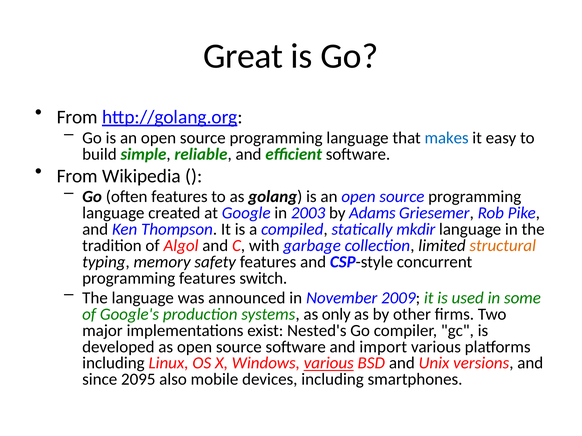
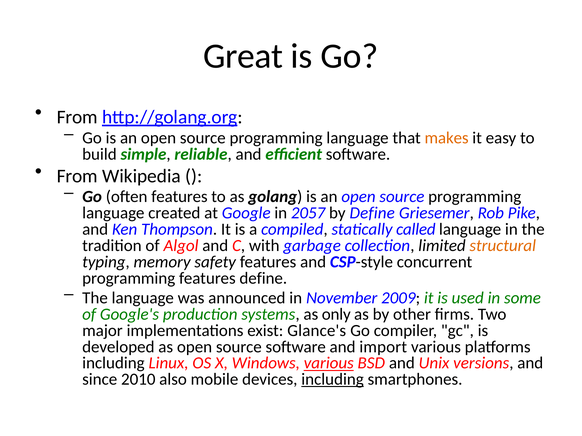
makes colour: blue -> orange (447, 138)
2003: 2003 -> 2057 (308, 213)
by Adams: Adams -> Define (372, 213)
mkdir: mkdir -> called (416, 230)
features switch: switch -> define (263, 278)
Nested's: Nested's -> Glance's (317, 331)
2095: 2095 -> 2010 (138, 380)
including underline: none -> present (333, 380)
